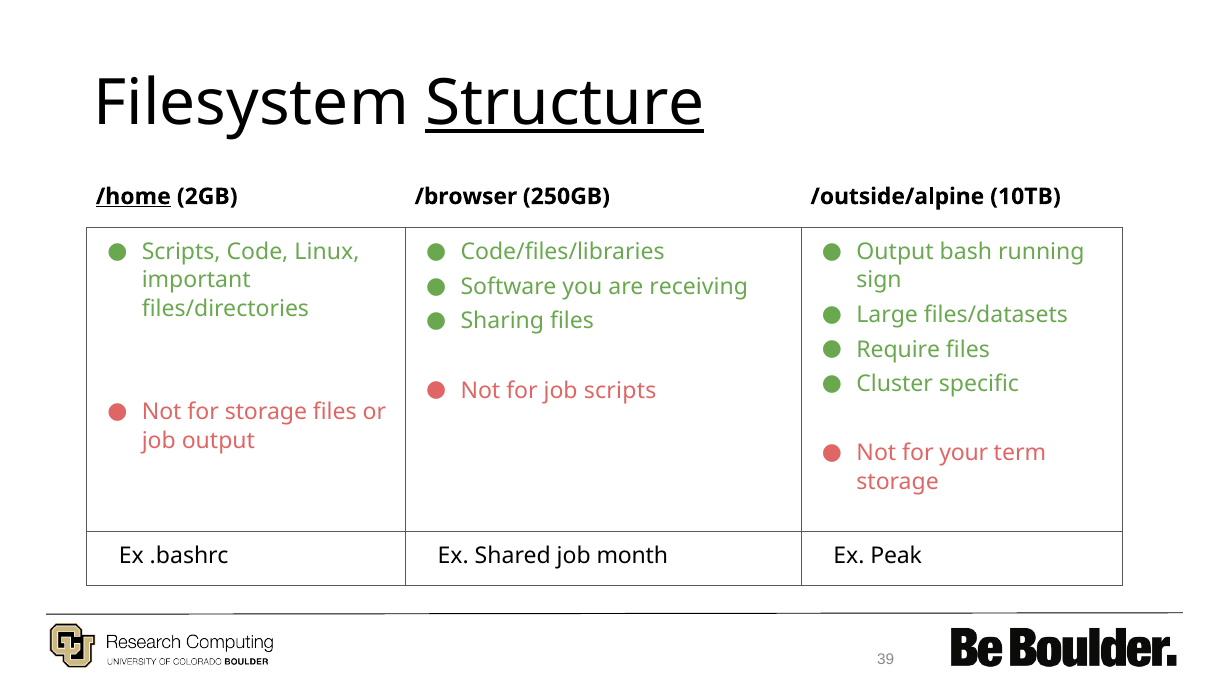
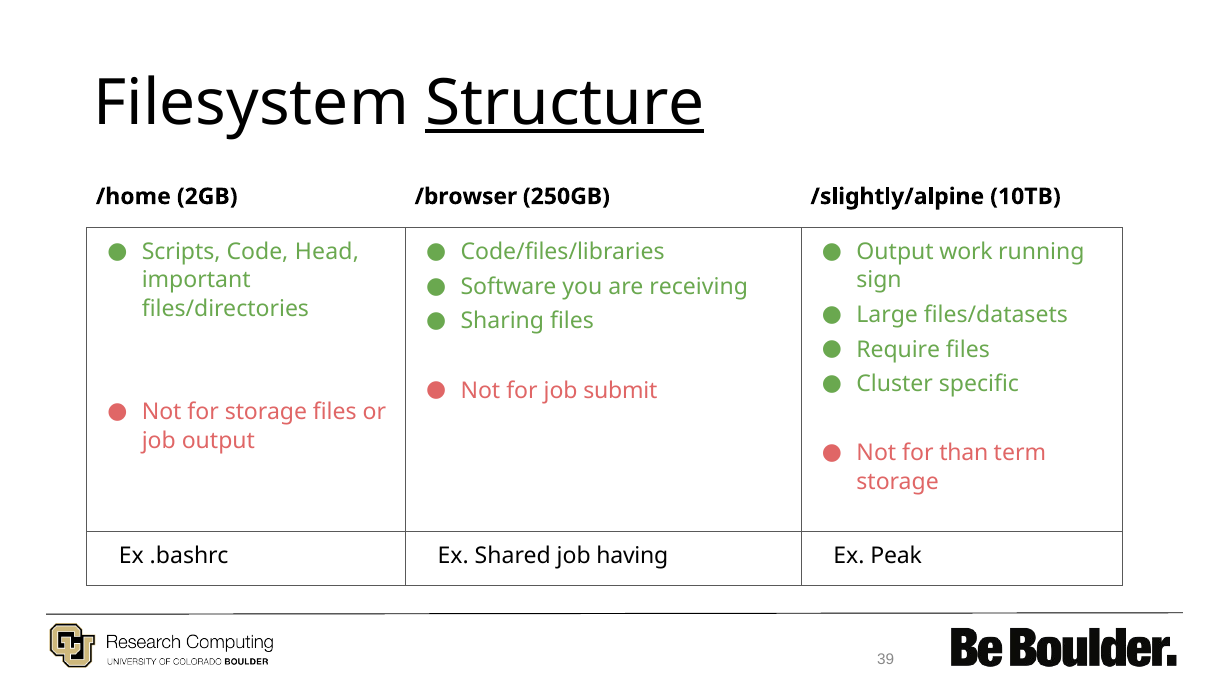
/home underline: present -> none (133, 197)
/outside/alpine: /outside/alpine -> /slightly/alpine (897, 197)
Linux: Linux -> Head (327, 252)
bash: bash -> work (966, 252)
job scripts: scripts -> submit (620, 391)
your: your -> than (964, 453)
month: month -> having (632, 556)
